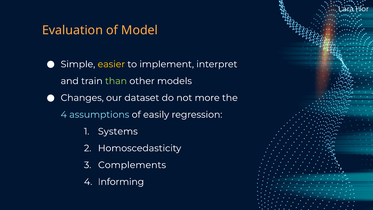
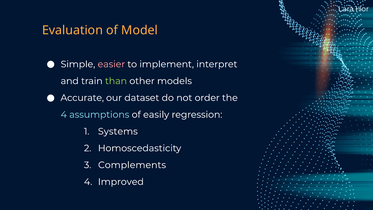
easier colour: yellow -> pink (111, 64)
Changes: Changes -> Accurate (82, 98)
more: more -> order (207, 98)
Informing: Informing -> Improved (121, 182)
